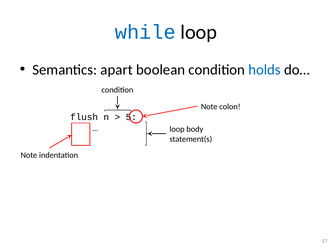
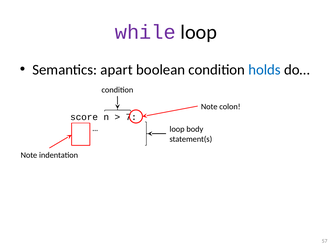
while colour: blue -> purple (145, 32)
flush: flush -> score (84, 117)
5: 5 -> 7 (131, 117)
